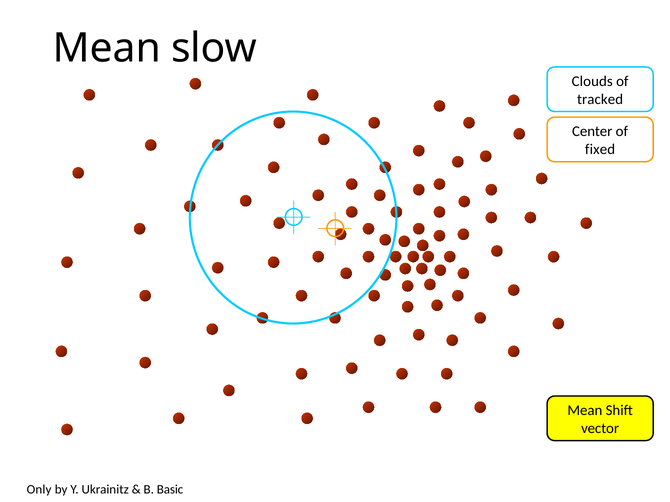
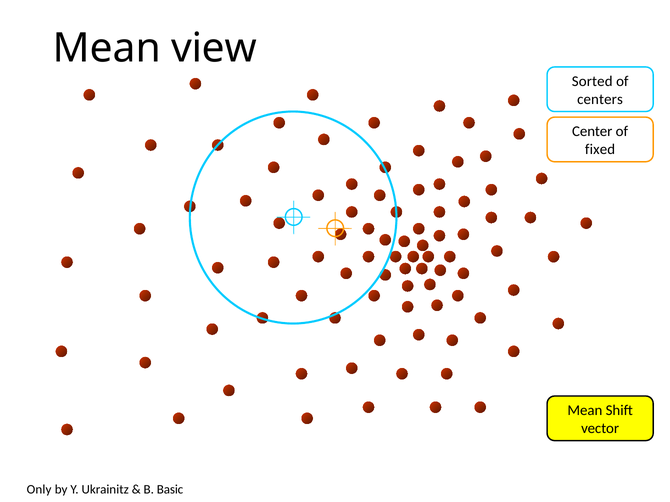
slow: slow -> view (214, 48)
Clouds: Clouds -> Sorted (592, 81)
tracked: tracked -> centers (600, 99)
